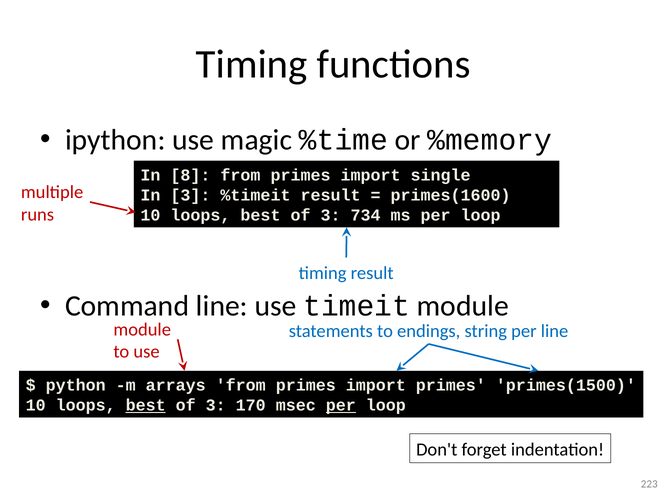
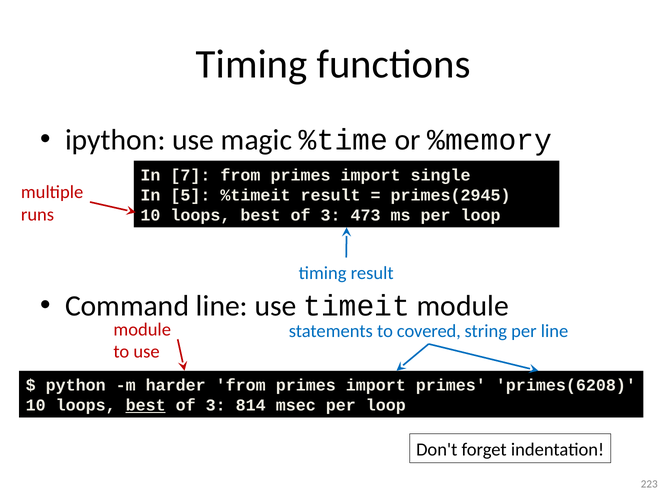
8: 8 -> 7 (190, 175)
In 3: 3 -> 5 (190, 195)
primes(1600: primes(1600 -> primes(2945 (451, 195)
734: 734 -> 473 (366, 215)
endings: endings -> covered (429, 331)
arrays: arrays -> harder (176, 385)
primes(1500: primes(1500 -> primes(6208 (566, 385)
170: 170 -> 814 (251, 405)
per underline: present -> none (341, 405)
